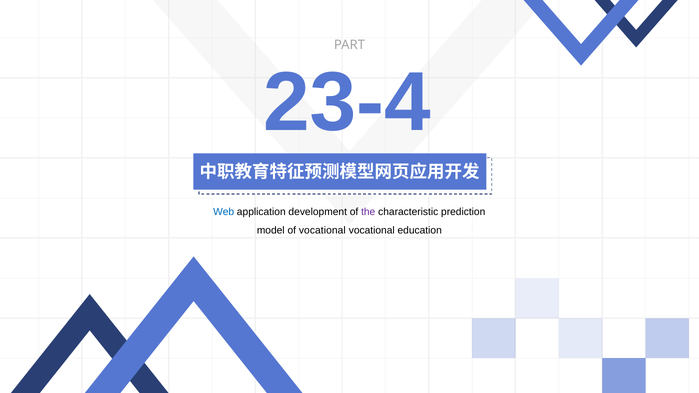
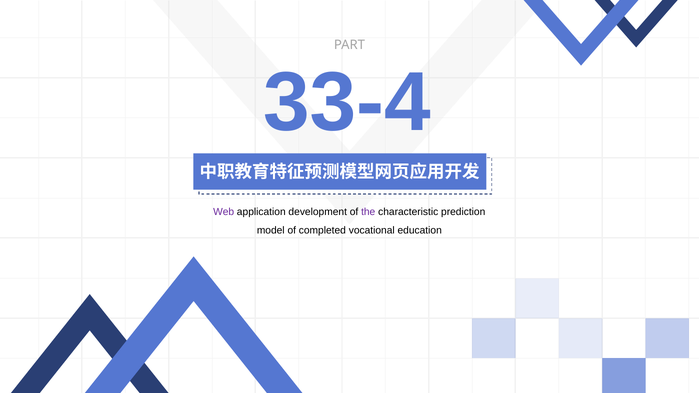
23-4: 23-4 -> 33-4 (347, 103)
Web colour: blue -> purple (224, 212)
of vocational: vocational -> completed (322, 230)
